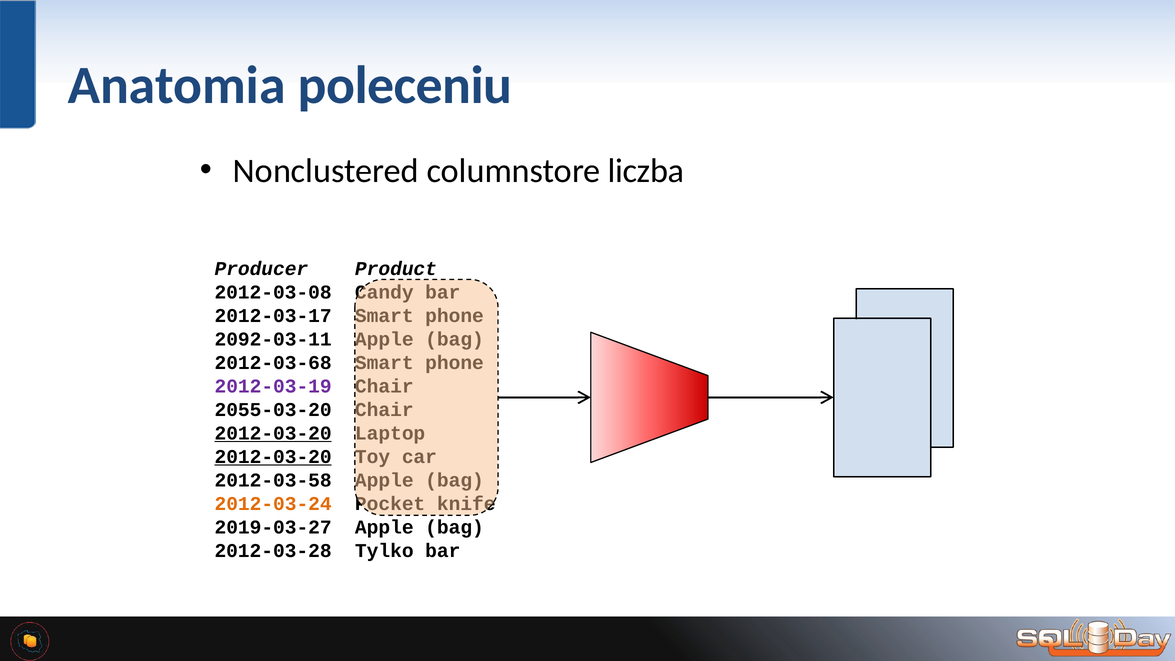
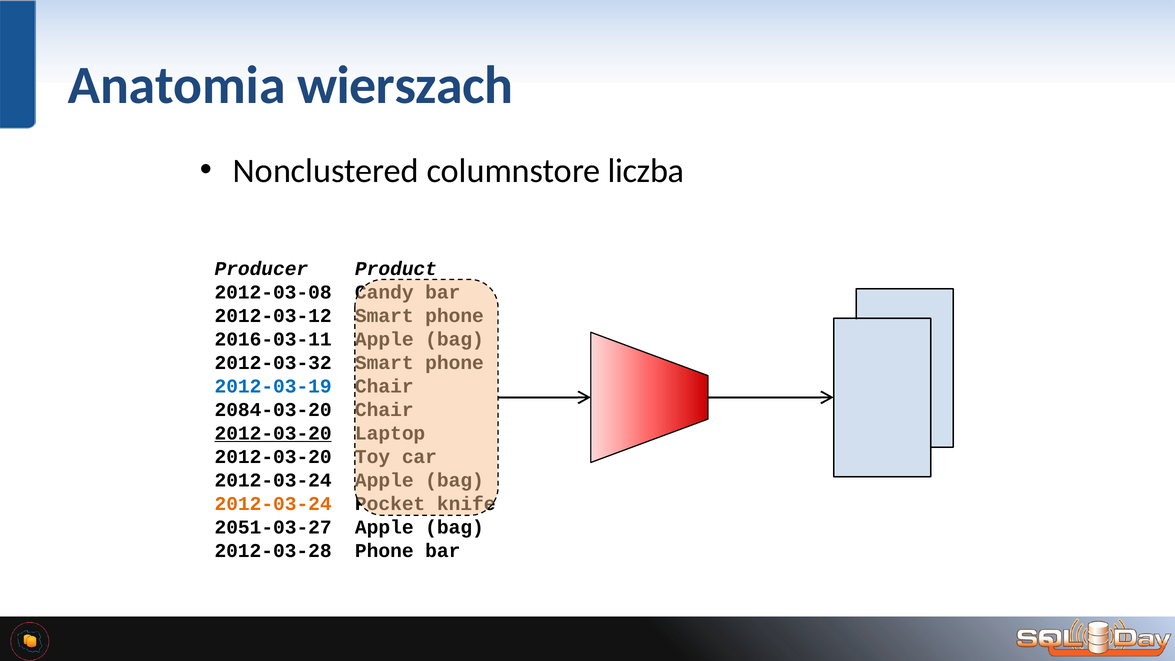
poleceniu: poleceniu -> wierszach (405, 85)
2012-03-17: 2012-03-17 -> 2012-03-12 (273, 316)
2092-03-11: 2092-03-11 -> 2016-03-11 (273, 339)
2012-03-68: 2012-03-68 -> 2012-03-32 (273, 363)
2012-03-19 colour: purple -> blue (273, 386)
2055-03-20: 2055-03-20 -> 2084-03-20 (273, 410)
2012-03-20 underline: present -> none (273, 457)
2012-03-58: 2012-03-58 -> 2012-03-24 (273, 480)
2019-03-27: 2019-03-27 -> 2051-03-27 (273, 527)
2012-03-28 Tylko: Tylko -> Phone (384, 551)
